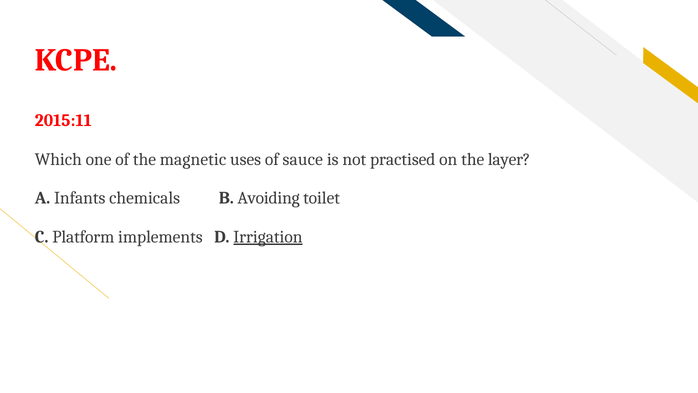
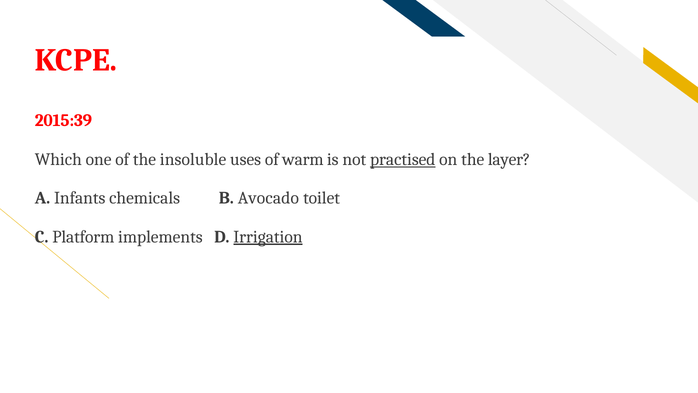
2015:11: 2015:11 -> 2015:39 (63, 120)
magnetic: magnetic -> insoluble (193, 159)
sauce: sauce -> warm (303, 159)
practised underline: none -> present (403, 159)
Avoiding: Avoiding -> Avocado (268, 198)
